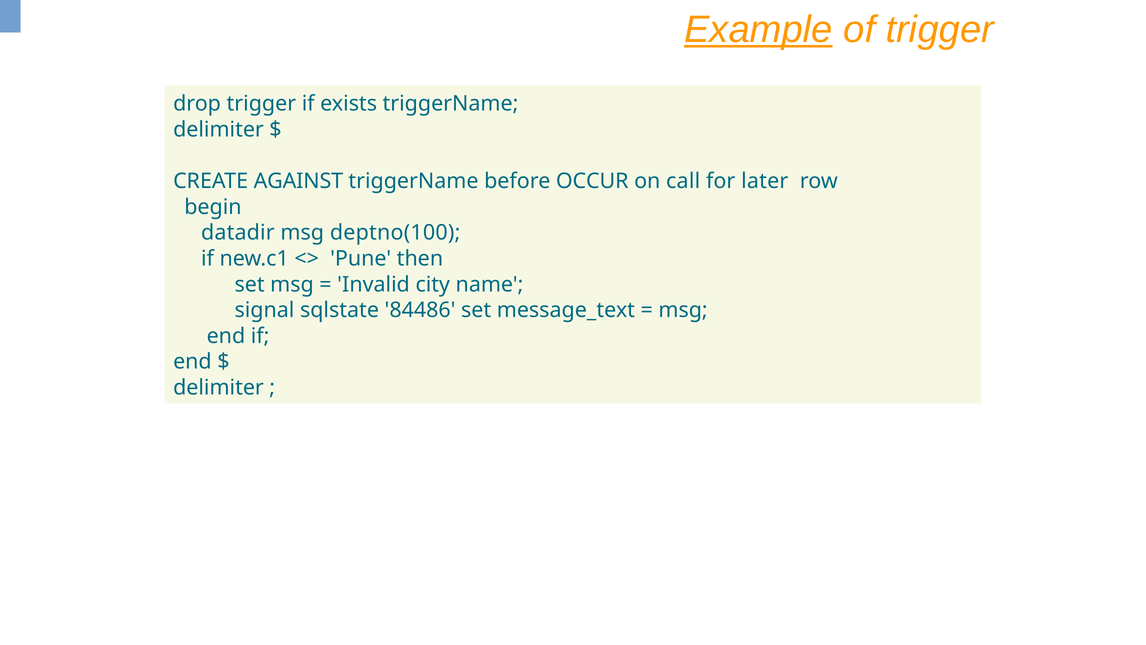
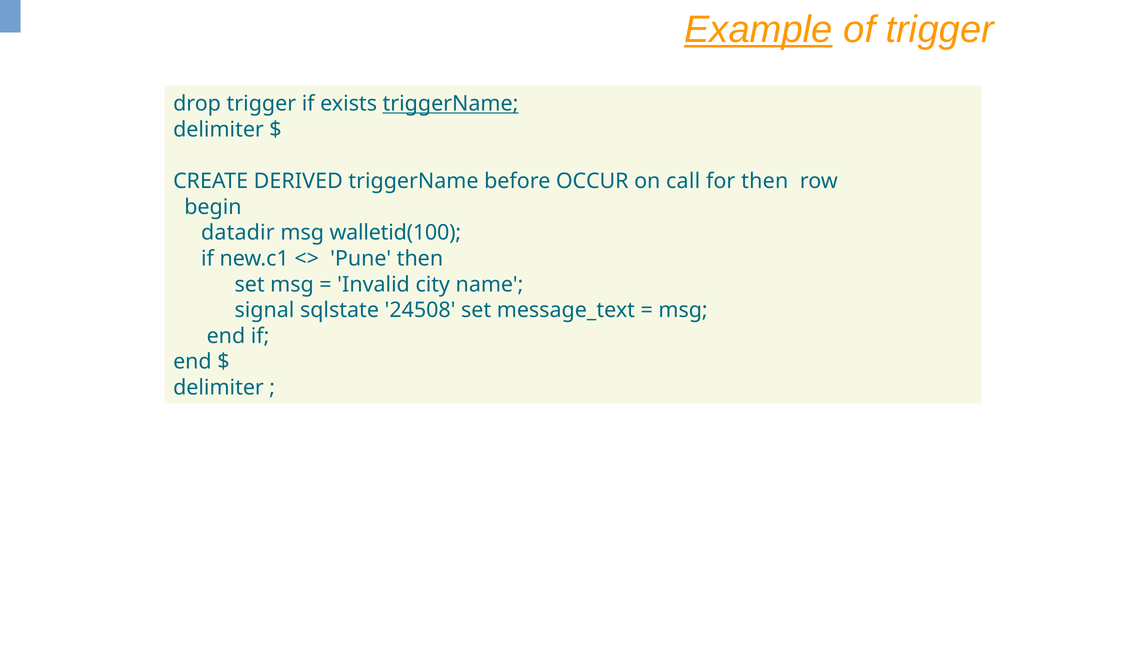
triggerName underline: none -> present (450, 104)
AGAINST: AGAINST -> DERIVED (298, 181)
for later: later -> then (765, 181)
deptno(100: deptno(100 -> walletid(100 (395, 233)
84486: 84486 -> 24508 (420, 310)
